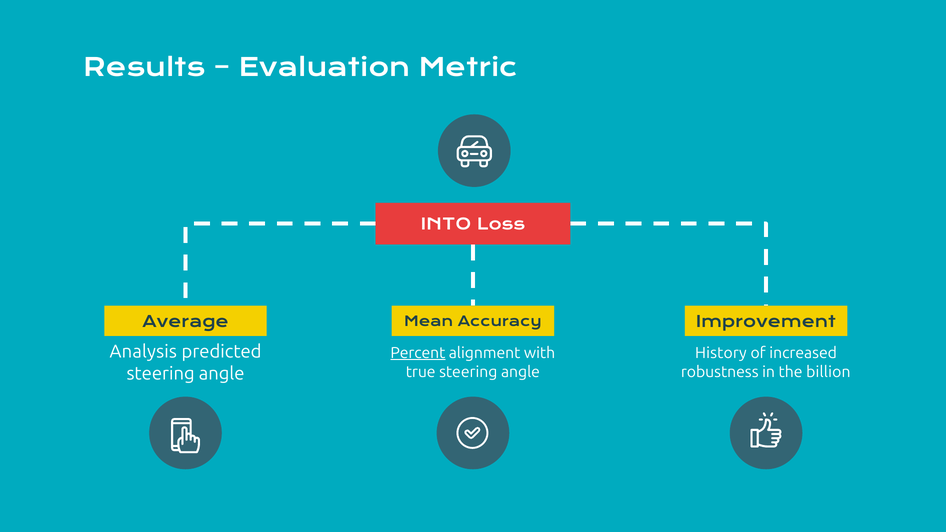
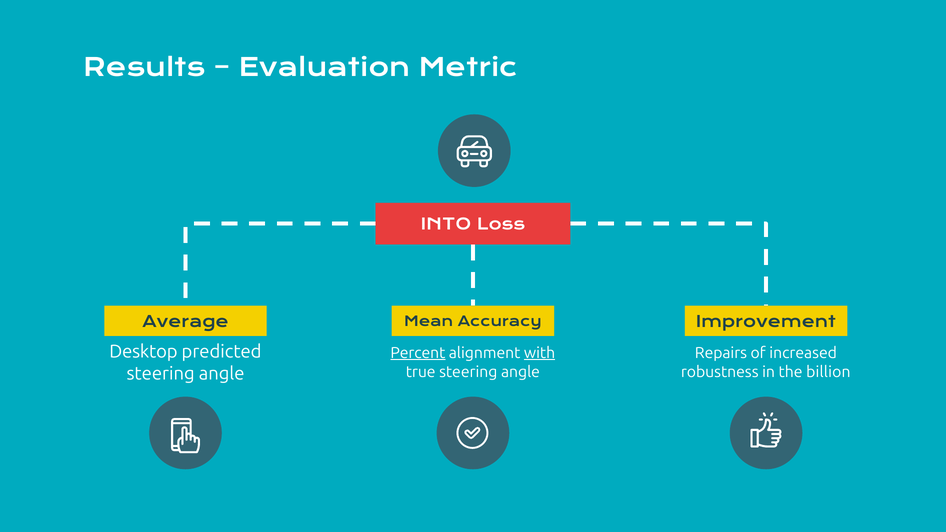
Analysis: Analysis -> Desktop (143, 352)
with underline: none -> present (540, 353)
History: History -> Repairs (721, 353)
